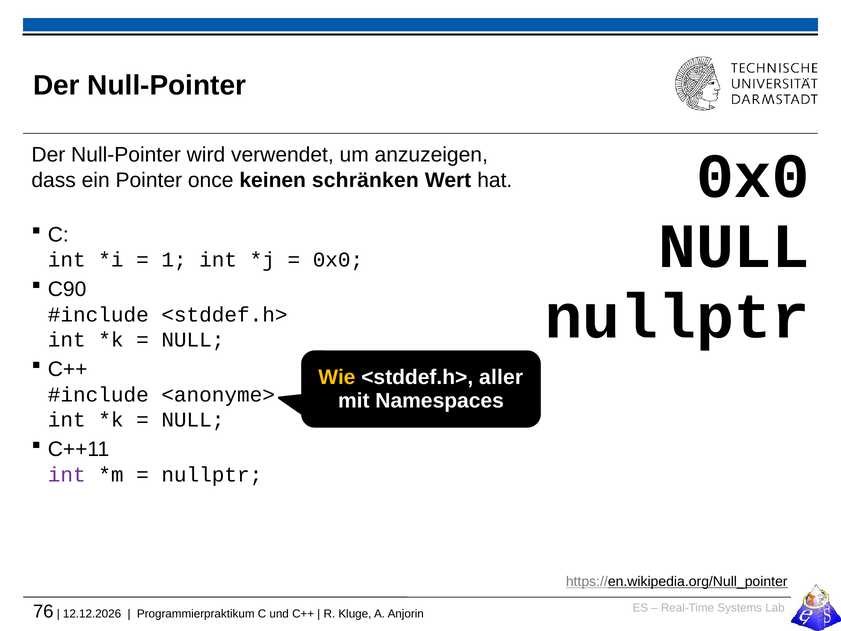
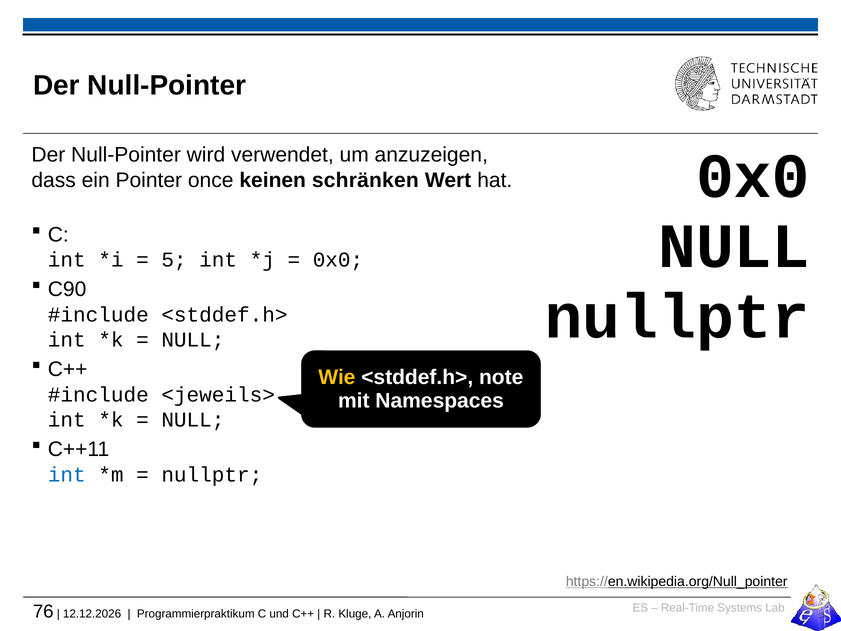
1: 1 -> 5 (174, 260)
aller: aller -> note (501, 377)
<anonyme>: <anonyme> -> <jeweils> (218, 394)
int colour: purple -> blue (67, 474)
